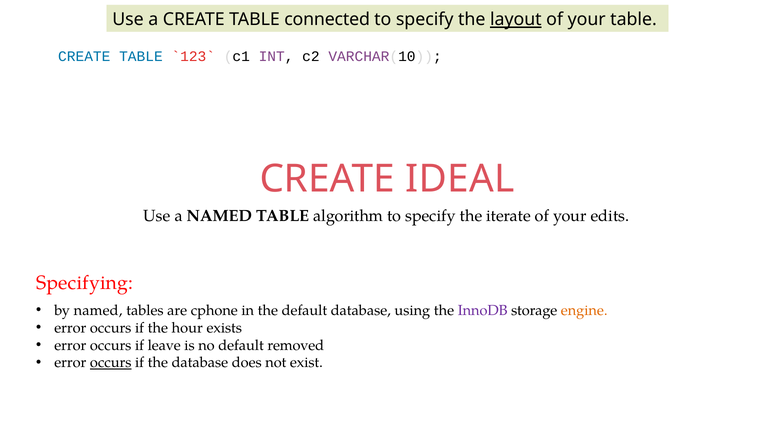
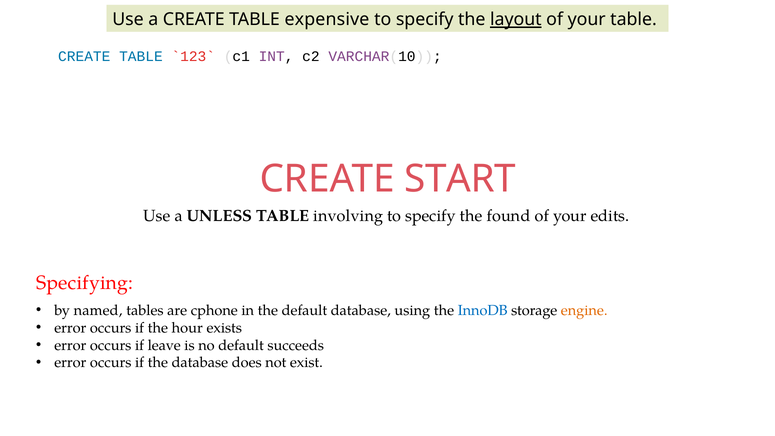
connected: connected -> expensive (327, 20)
IDEAL: IDEAL -> START (460, 179)
a NAMED: NAMED -> UNLESS (220, 216)
algorithm: algorithm -> involving (348, 216)
iterate: iterate -> found (508, 216)
InnoDB colour: purple -> blue (483, 310)
removed: removed -> succeeds (296, 345)
occurs underline: present -> none (111, 363)
